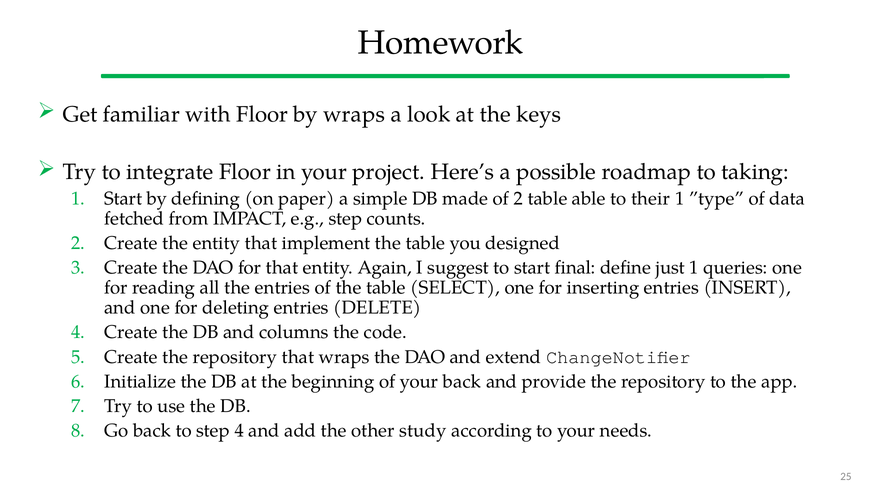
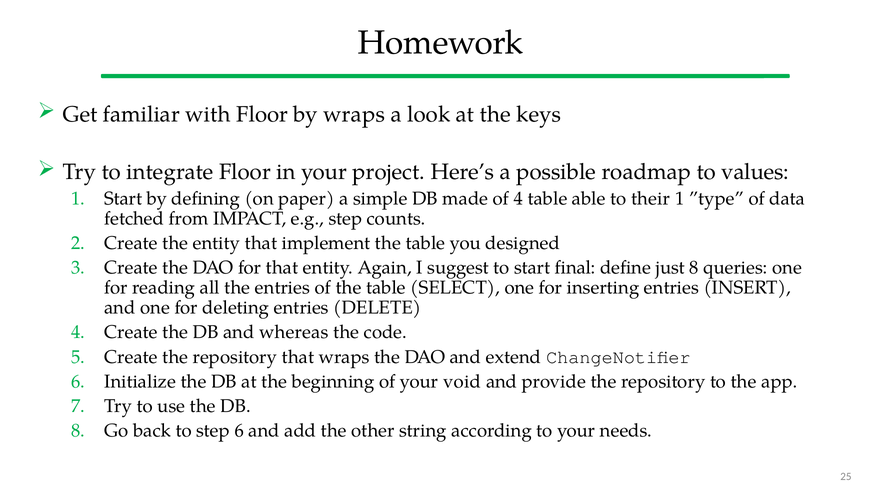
taking: taking -> values (755, 172)
of 2: 2 -> 4 (518, 199)
just 1: 1 -> 8 (694, 268)
columns: columns -> whereas (294, 332)
your back: back -> void (462, 381)
step 4: 4 -> 6 (239, 431)
study: study -> string (423, 431)
